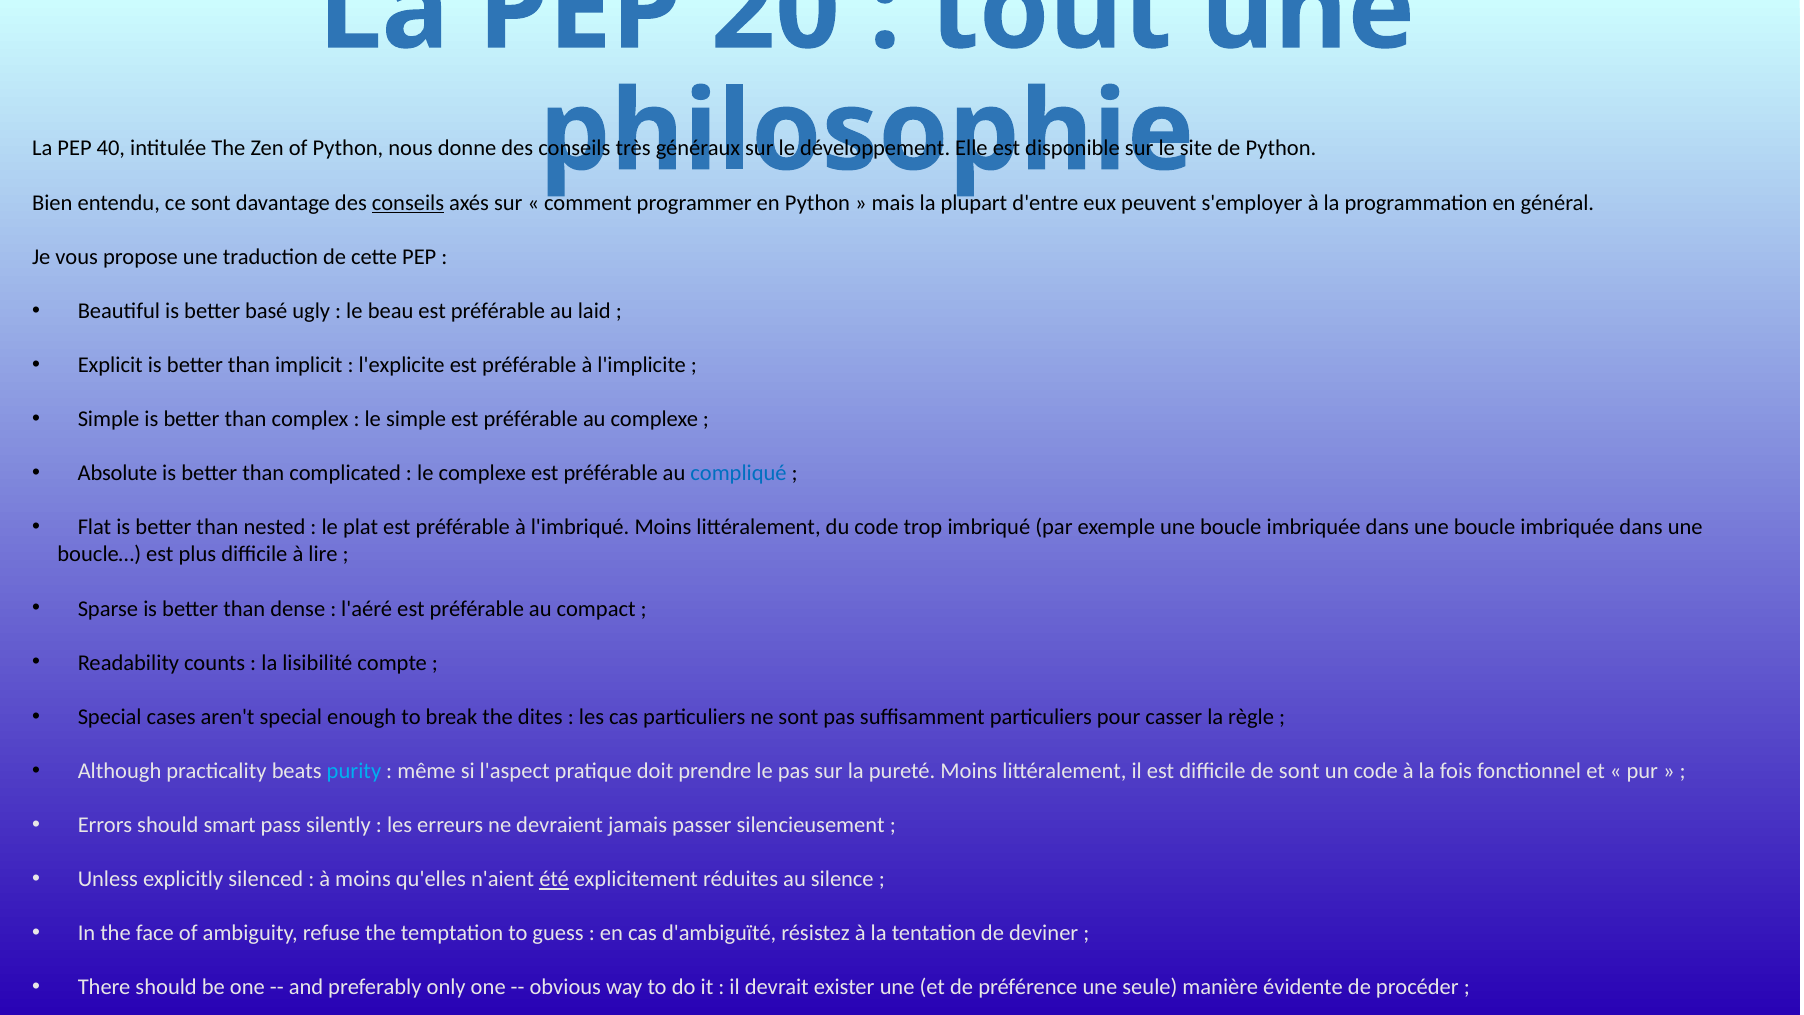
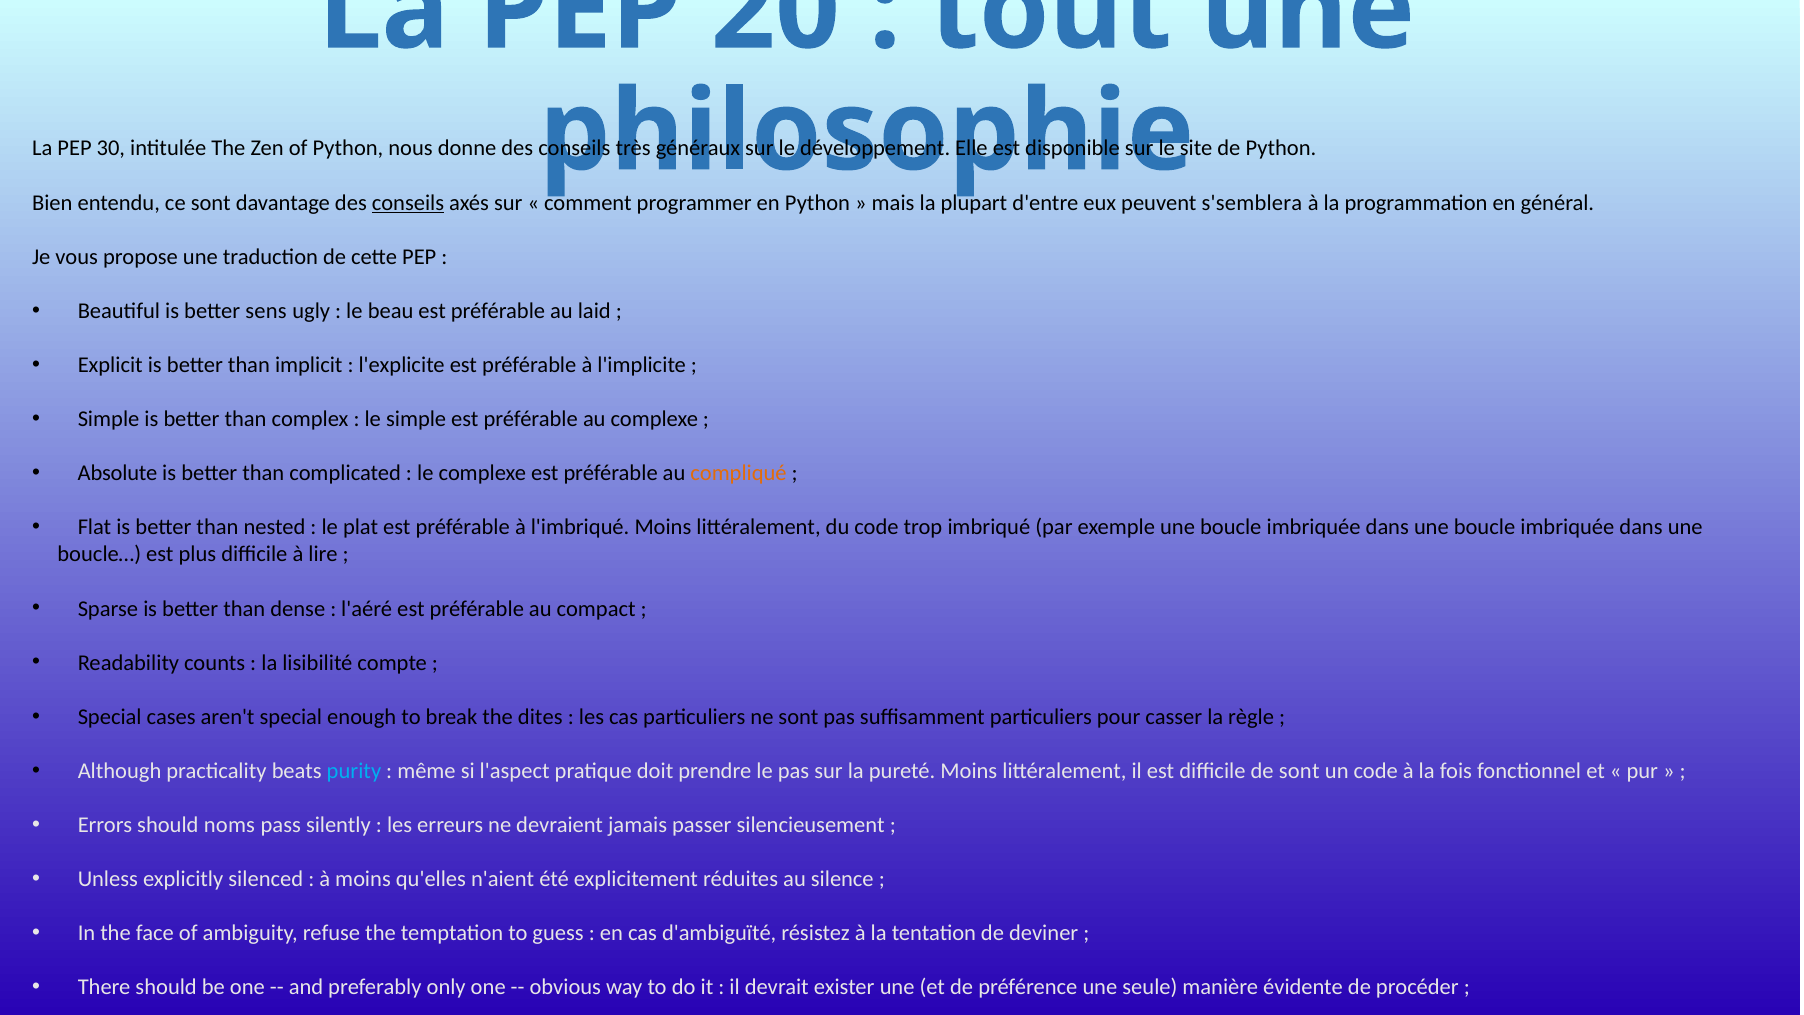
40: 40 -> 30 (111, 148)
s'employer: s'employer -> s'semblera (1252, 203)
basé: basé -> sens (266, 311)
compliqué colour: blue -> orange (739, 473)
smart: smart -> noms (229, 825)
été underline: present -> none (554, 879)
